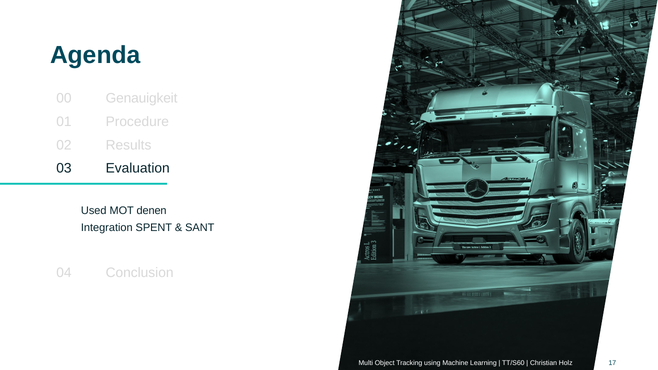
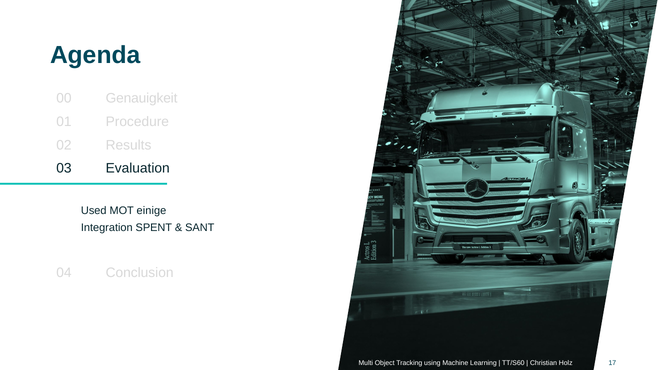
denen: denen -> einige (151, 211)
